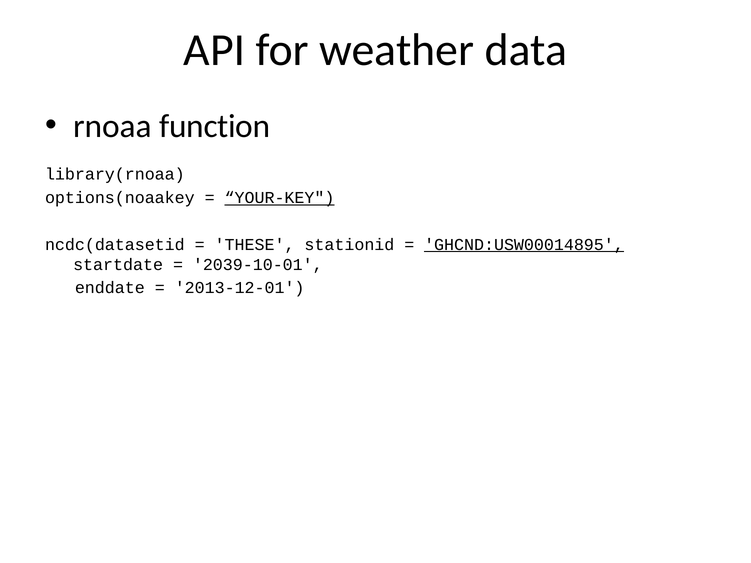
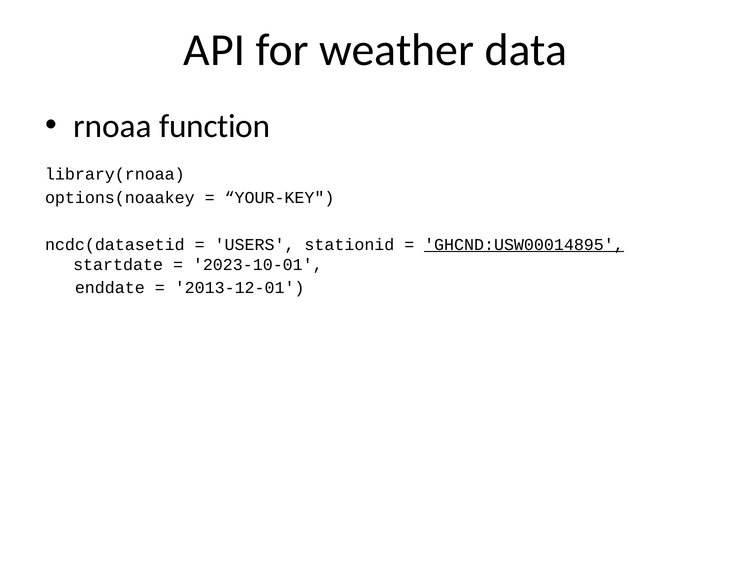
YOUR-KEY underline: present -> none (280, 198)
THESE: THESE -> USERS (255, 245)
2039-10-01: 2039-10-01 -> 2023-10-01 (258, 265)
